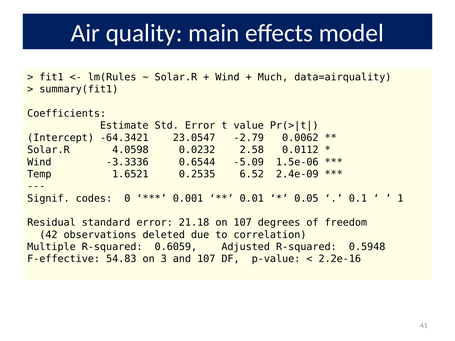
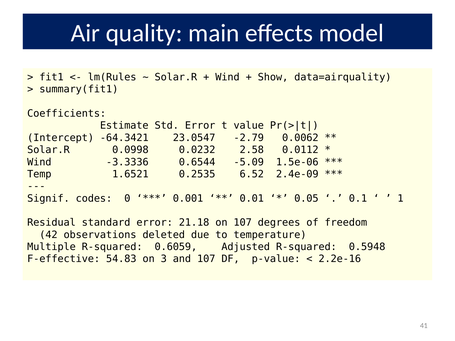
Much: Much -> Show (273, 77)
4.0598: 4.0598 -> 0.0998 (130, 150)
correlation: correlation -> temperature (270, 235)
